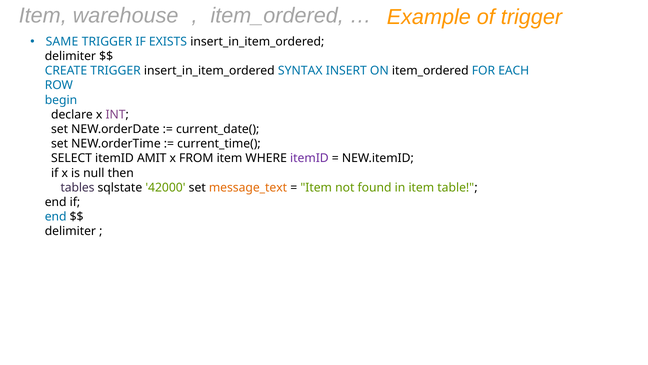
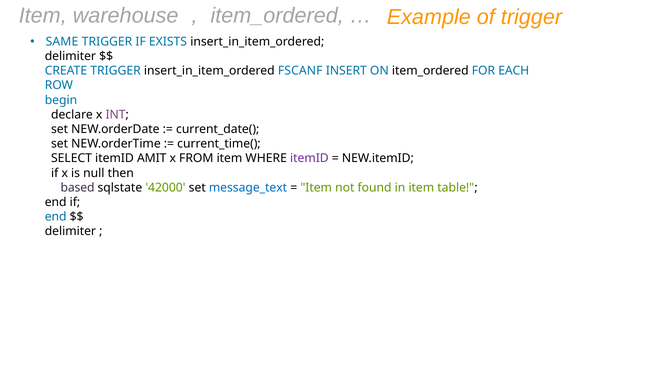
SYNTAX: SYNTAX -> FSCANF (300, 71)
tables: tables -> based (78, 187)
message_text colour: orange -> blue (248, 187)
